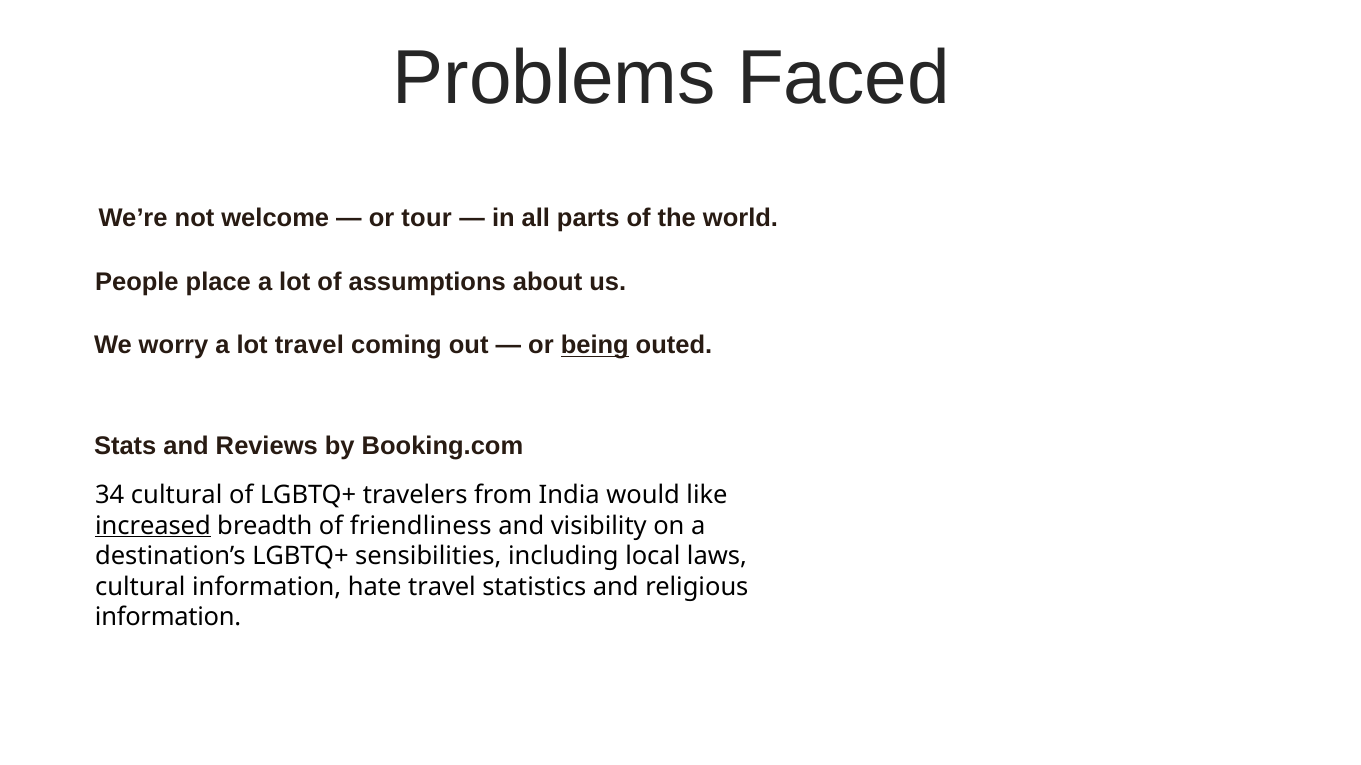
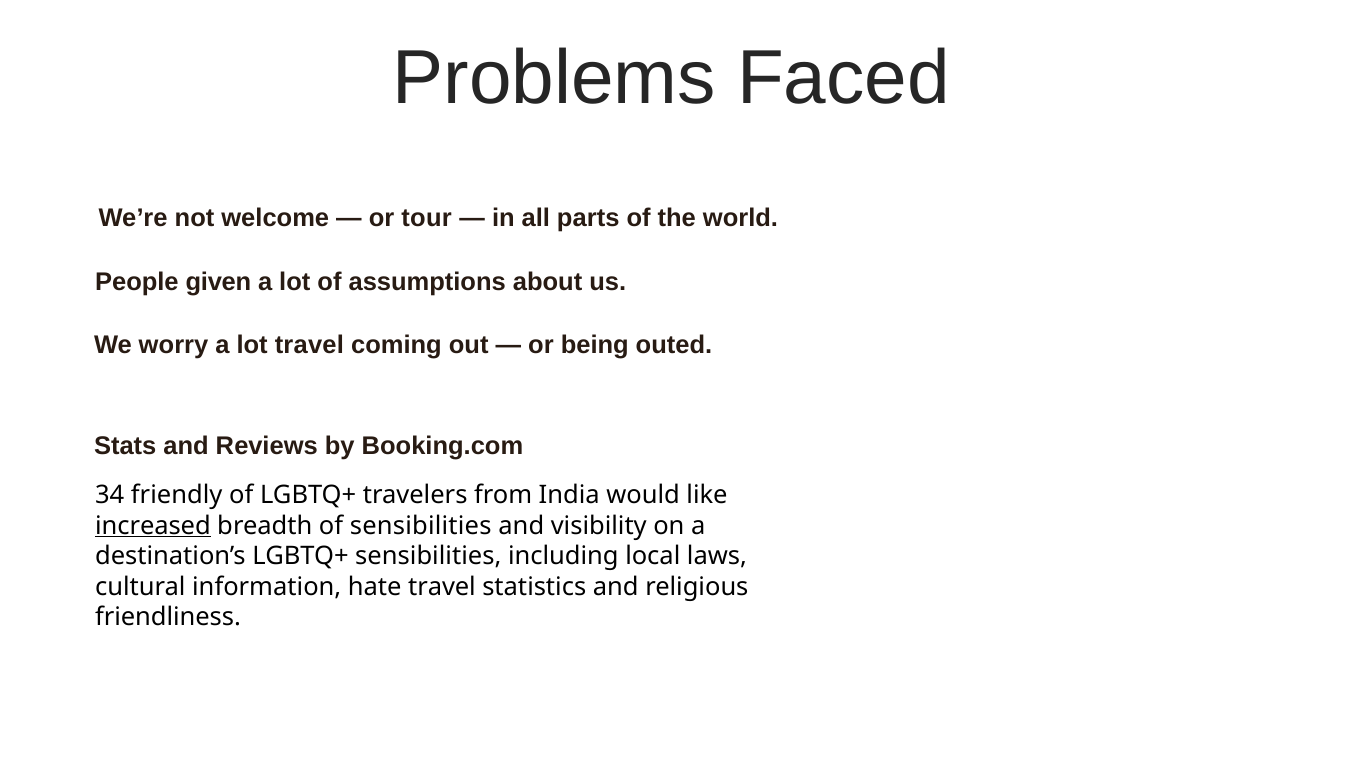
place: place -> given (218, 282)
being underline: present -> none (595, 346)
34 cultural: cultural -> friendly (177, 495)
of friendliness: friendliness -> sensibilities (421, 526)
information: information -> friendliness (168, 618)
